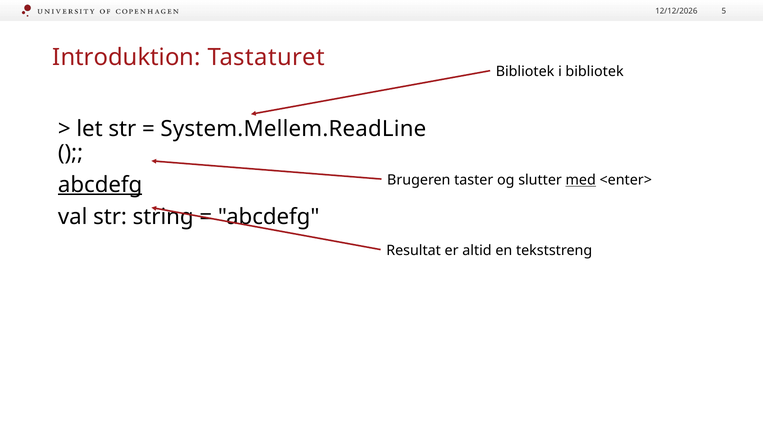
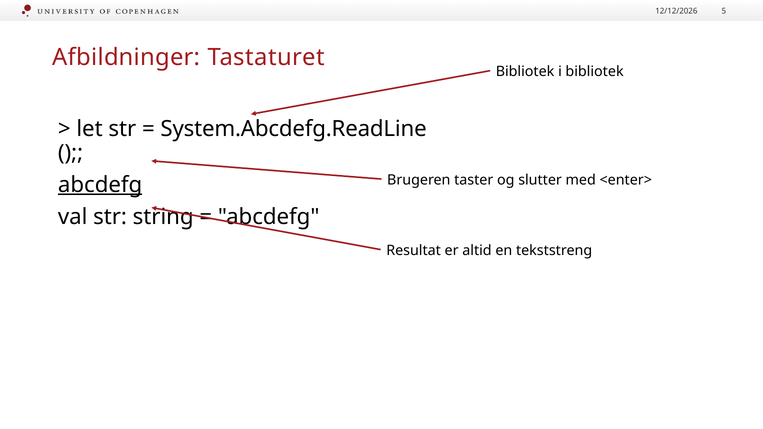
Introduktion: Introduktion -> Afbildninger (126, 58)
System.Mellem.ReadLine: System.Mellem.ReadLine -> System.Abcdefg.ReadLine (294, 129)
med underline: present -> none (581, 180)
